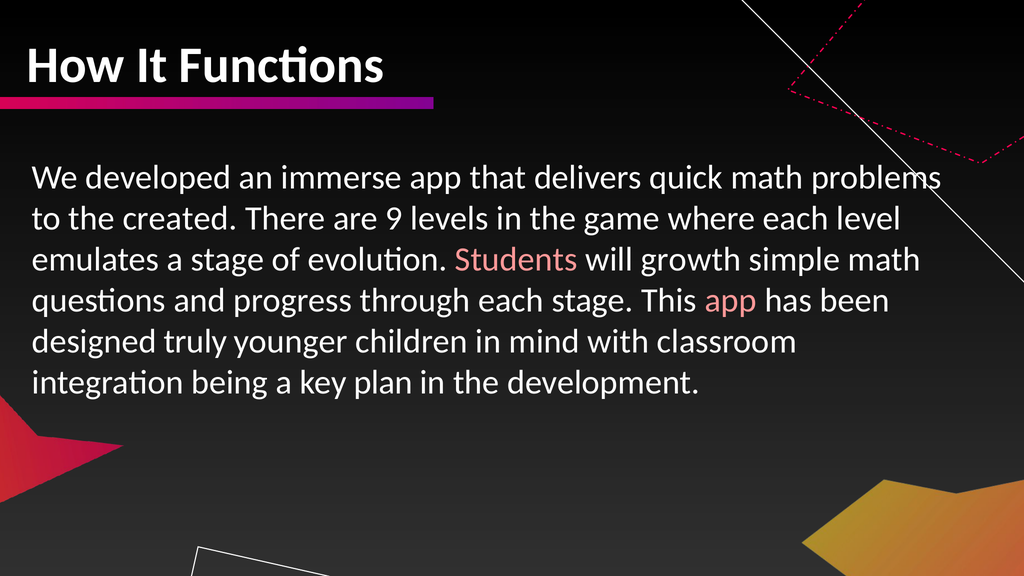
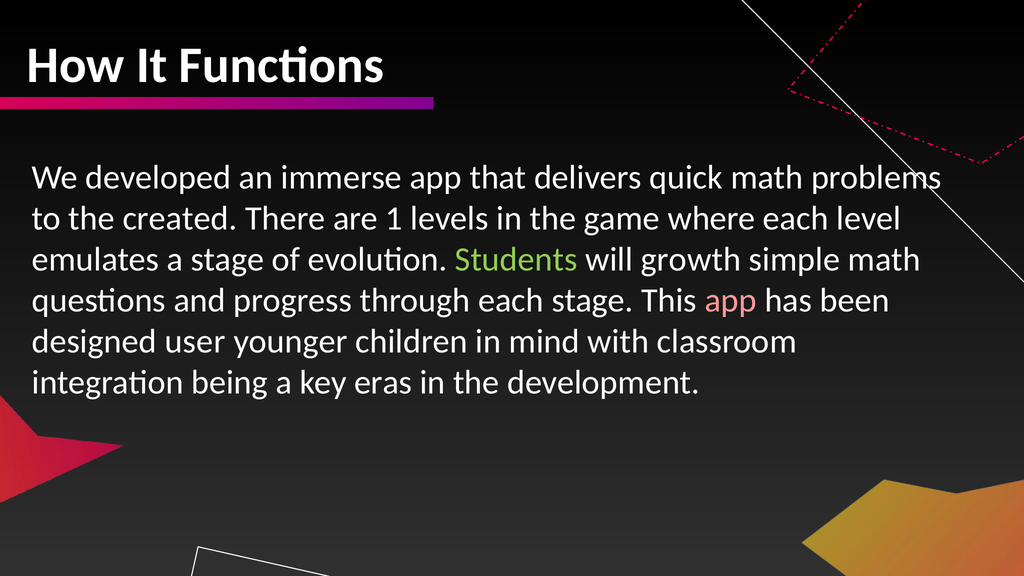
9: 9 -> 1 (394, 219)
Students colour: pink -> light green (516, 260)
truly: truly -> user (195, 341)
plan: plan -> eras (383, 382)
